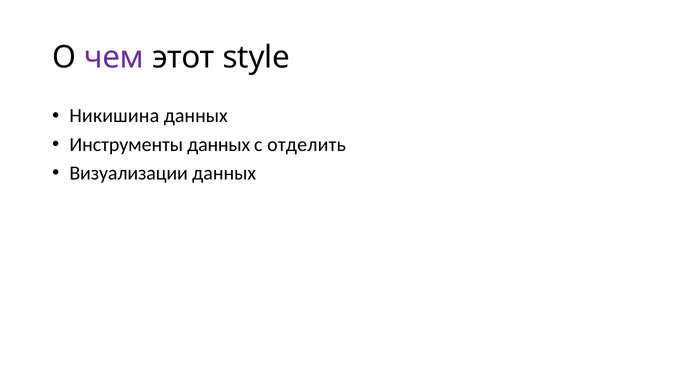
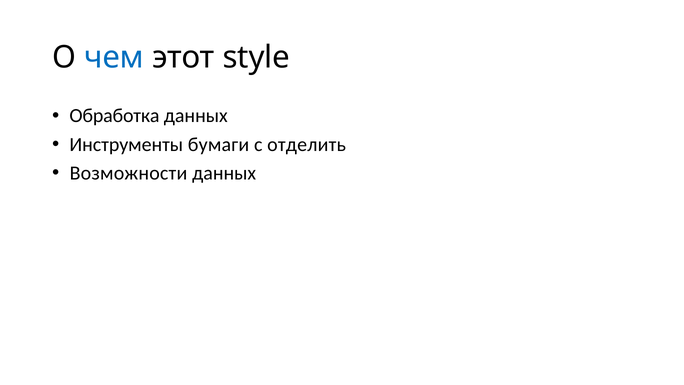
чем colour: purple -> blue (114, 57)
Никишина: Никишина -> Обработка (114, 116)
Инструменты данных: данных -> бумаги (219, 144)
Визуализации: Визуализации -> Возможности (128, 173)
